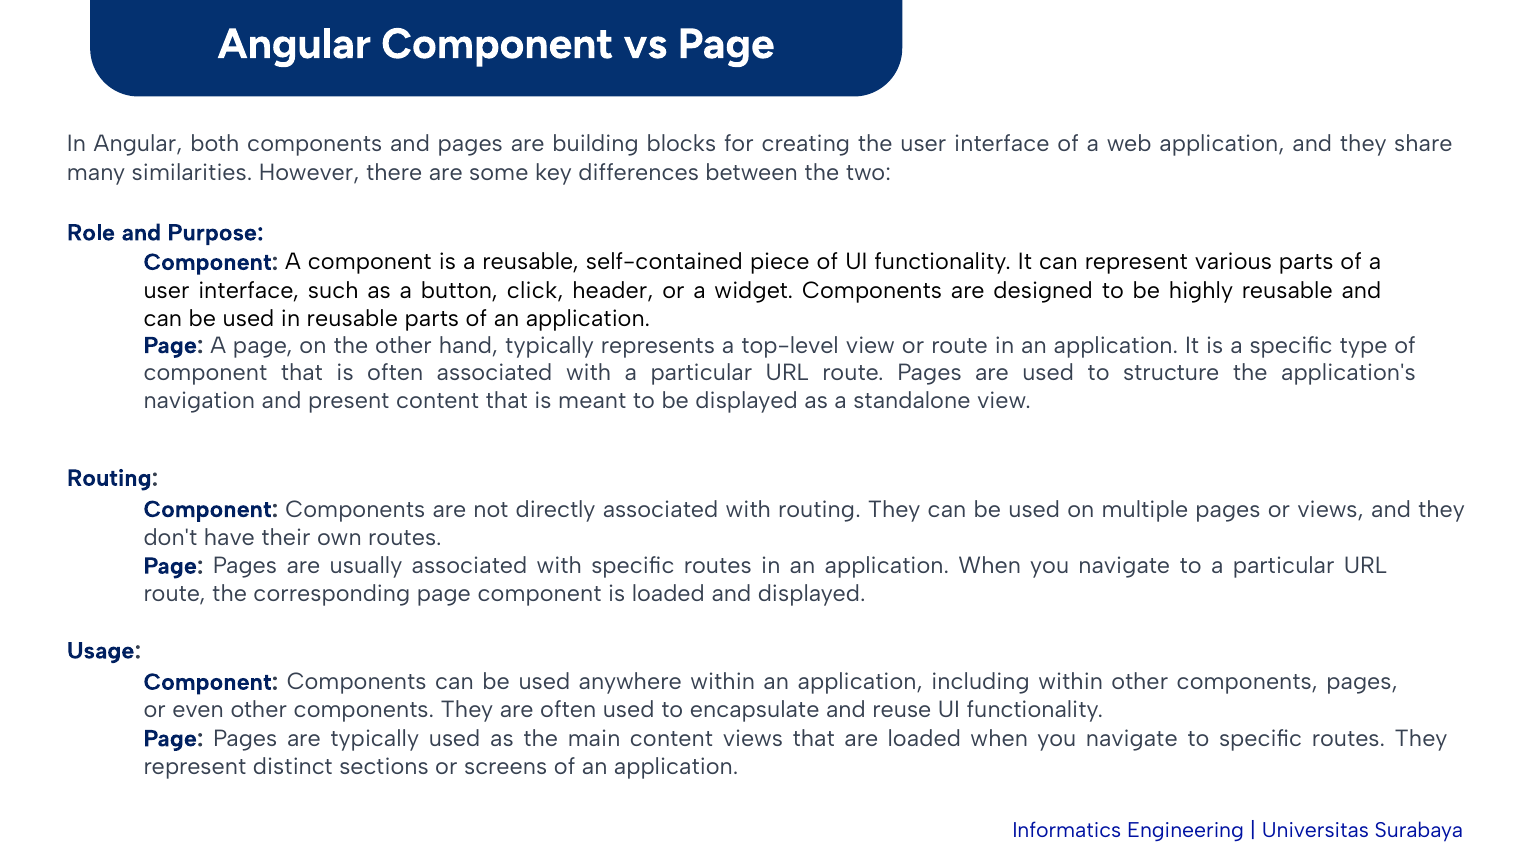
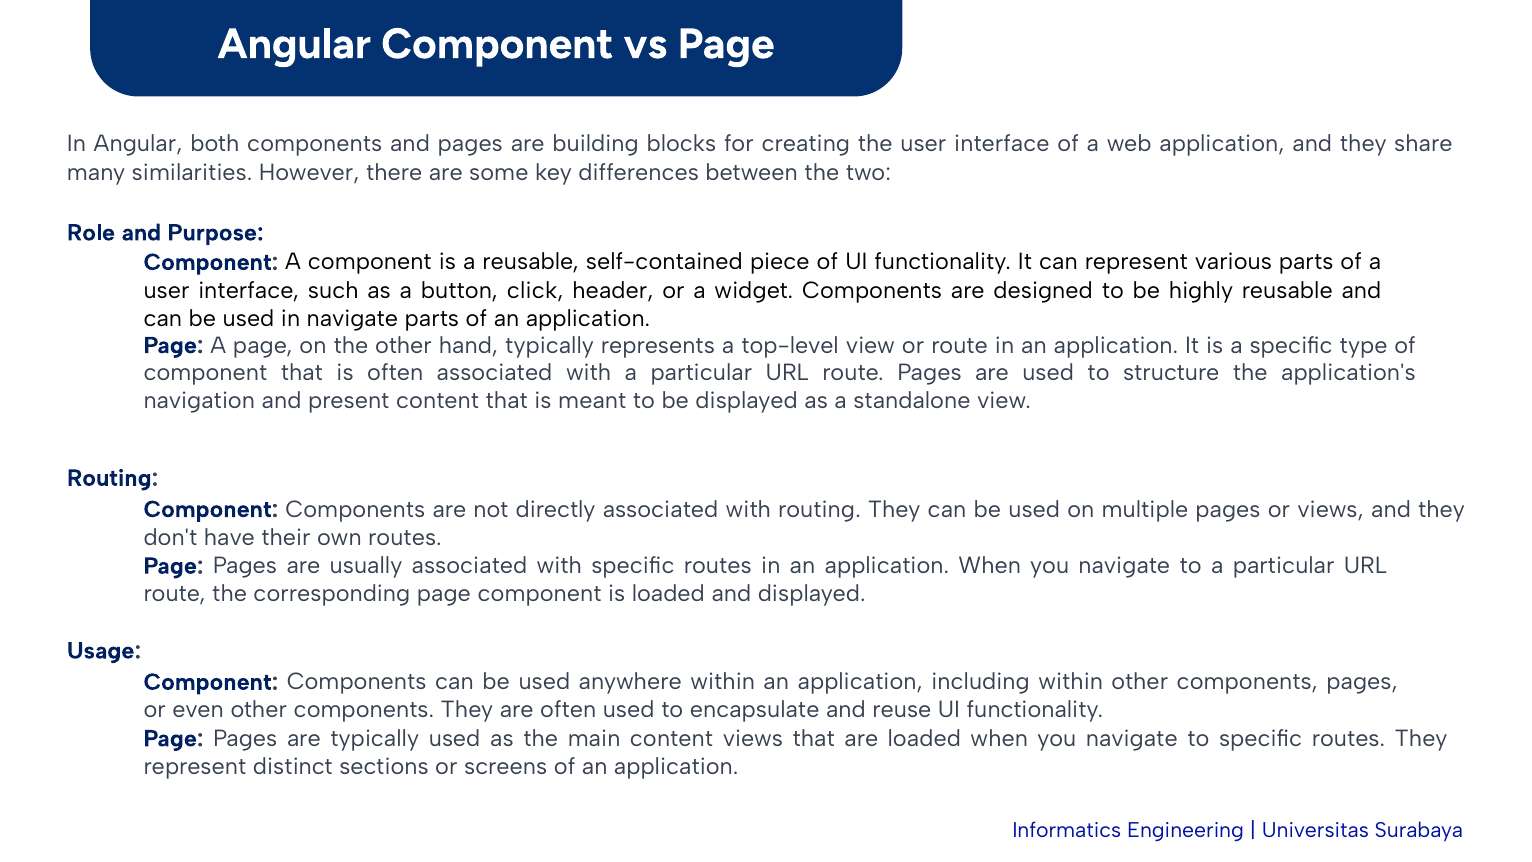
in reusable: reusable -> navigate (352, 318)
